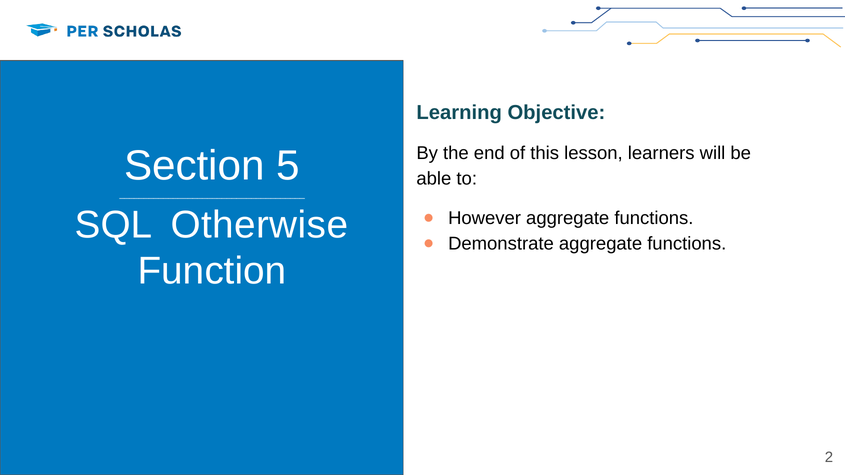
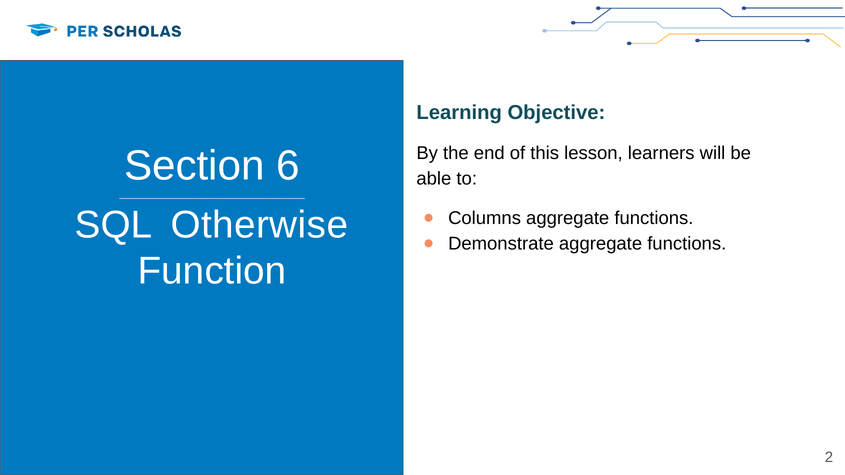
5: 5 -> 6 (288, 166)
However: However -> Columns (485, 218)
